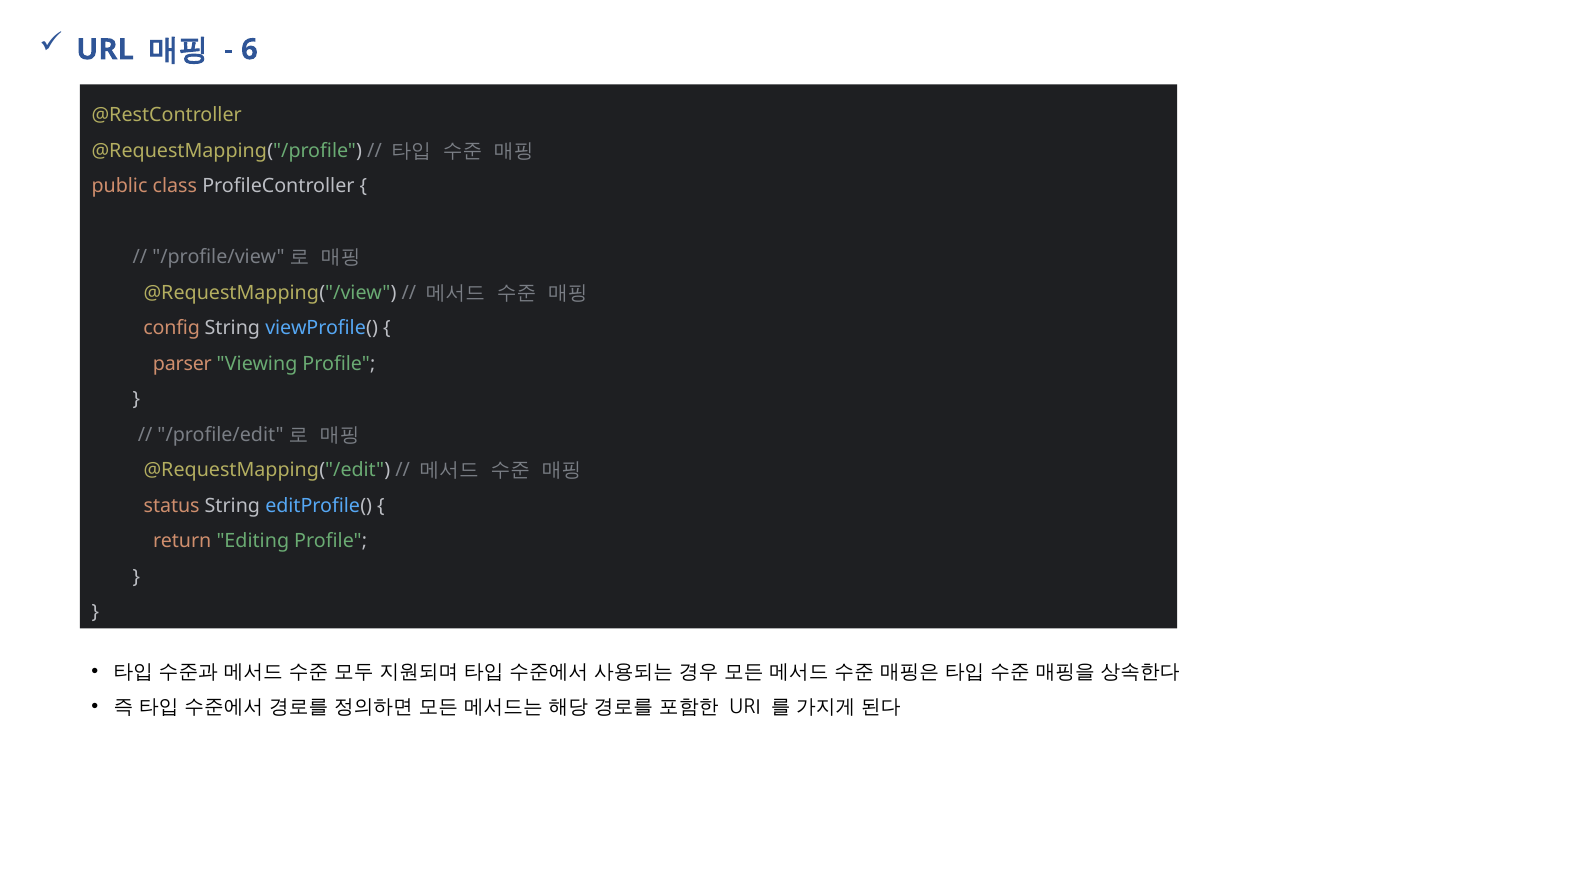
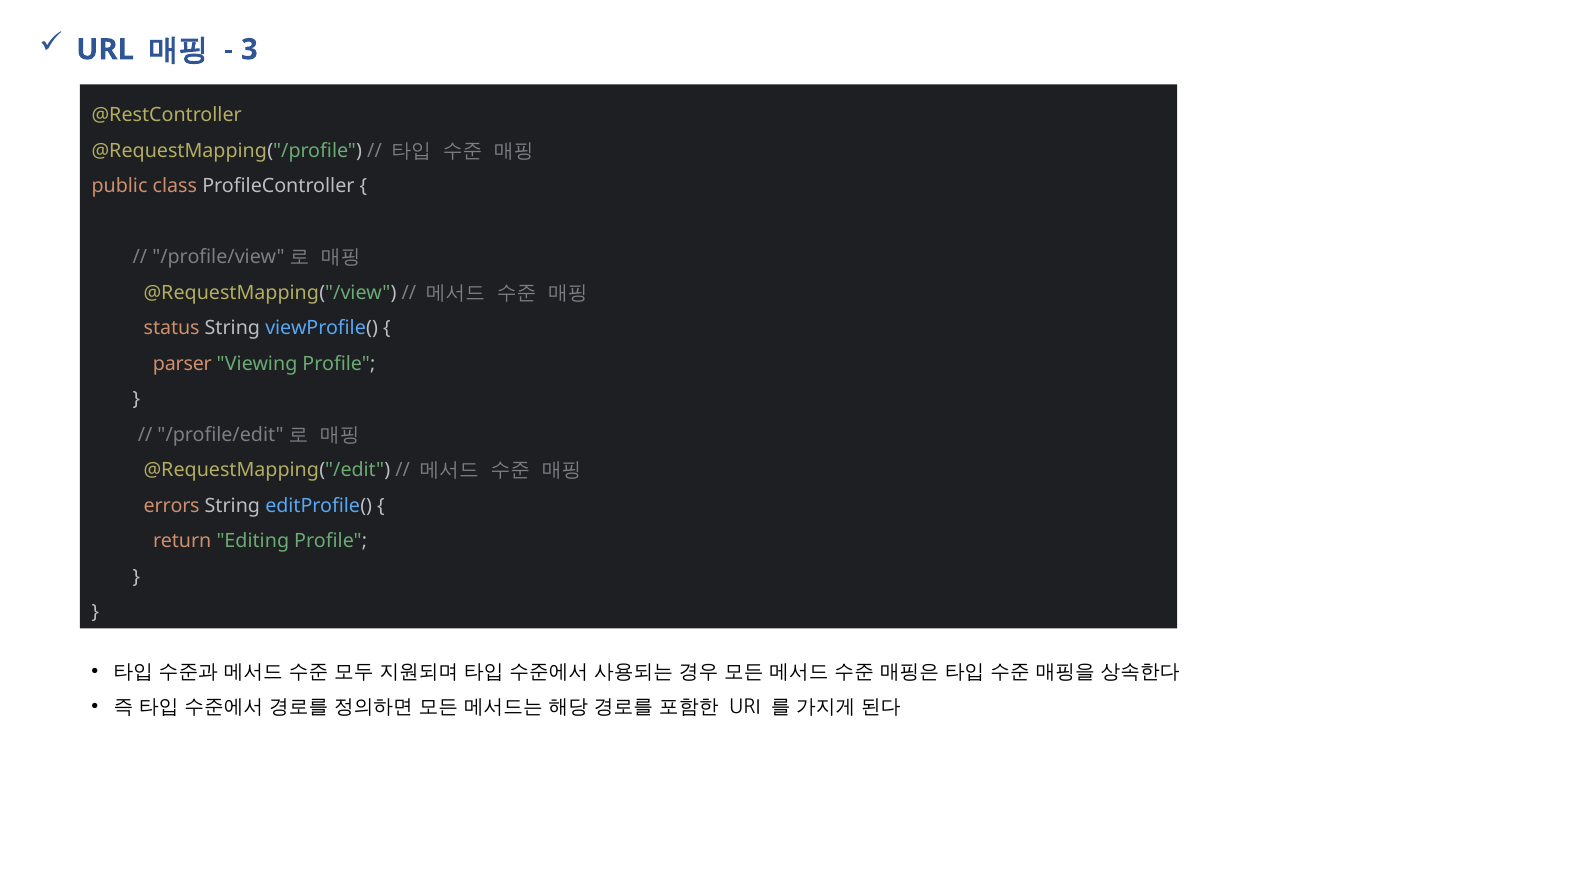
6: 6 -> 3 (249, 50)
config: config -> status (172, 328)
status: status -> errors (172, 506)
